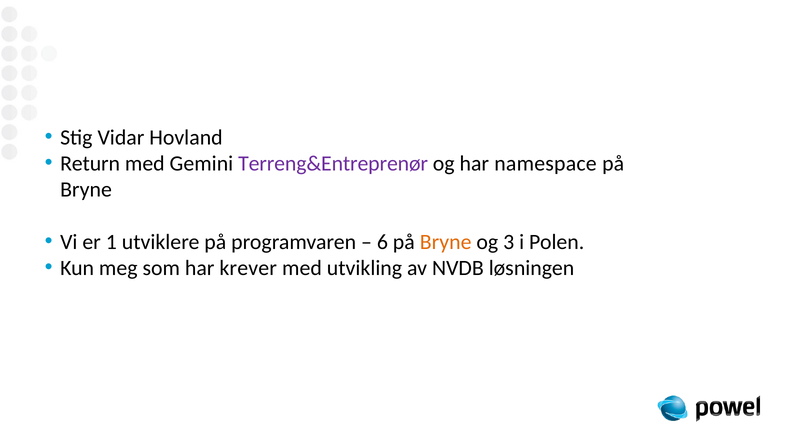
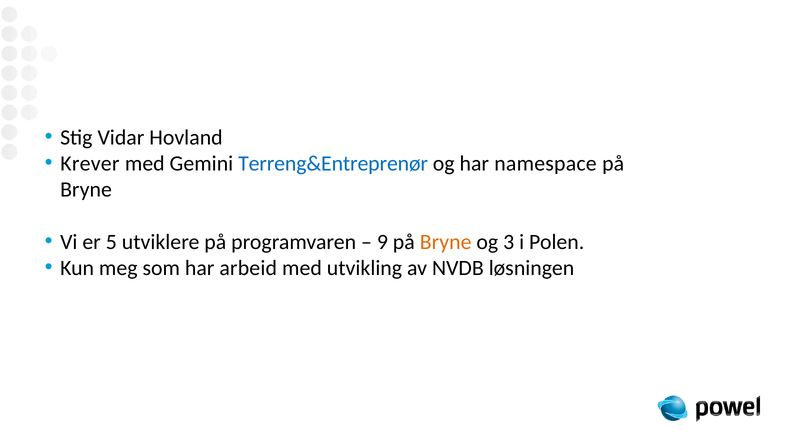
Return: Return -> Krever (90, 164)
Terreng&Entreprenør colour: purple -> blue (333, 164)
1: 1 -> 5 (111, 242)
6: 6 -> 9 (382, 242)
krever: krever -> arbeid (248, 268)
